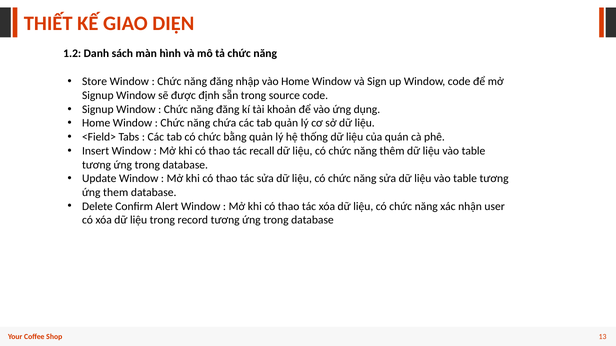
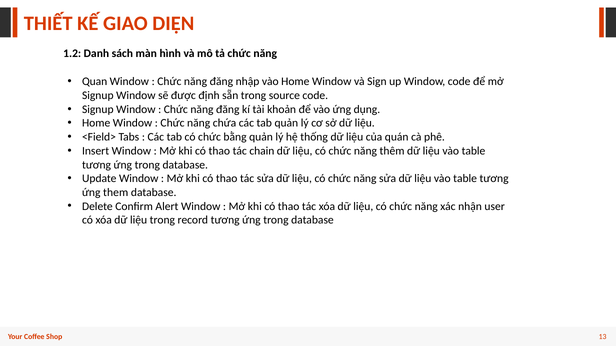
Store: Store -> Quan (95, 82)
recall: recall -> chain (262, 151)
